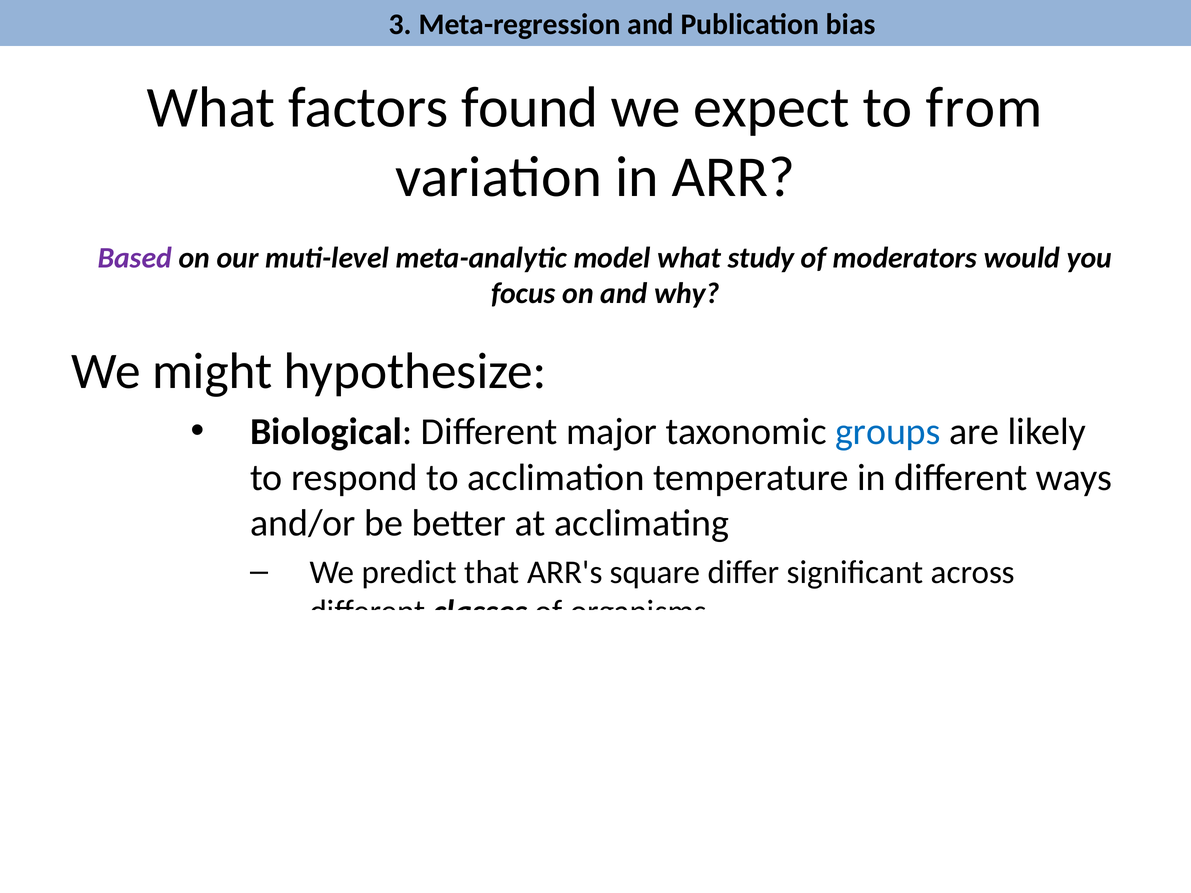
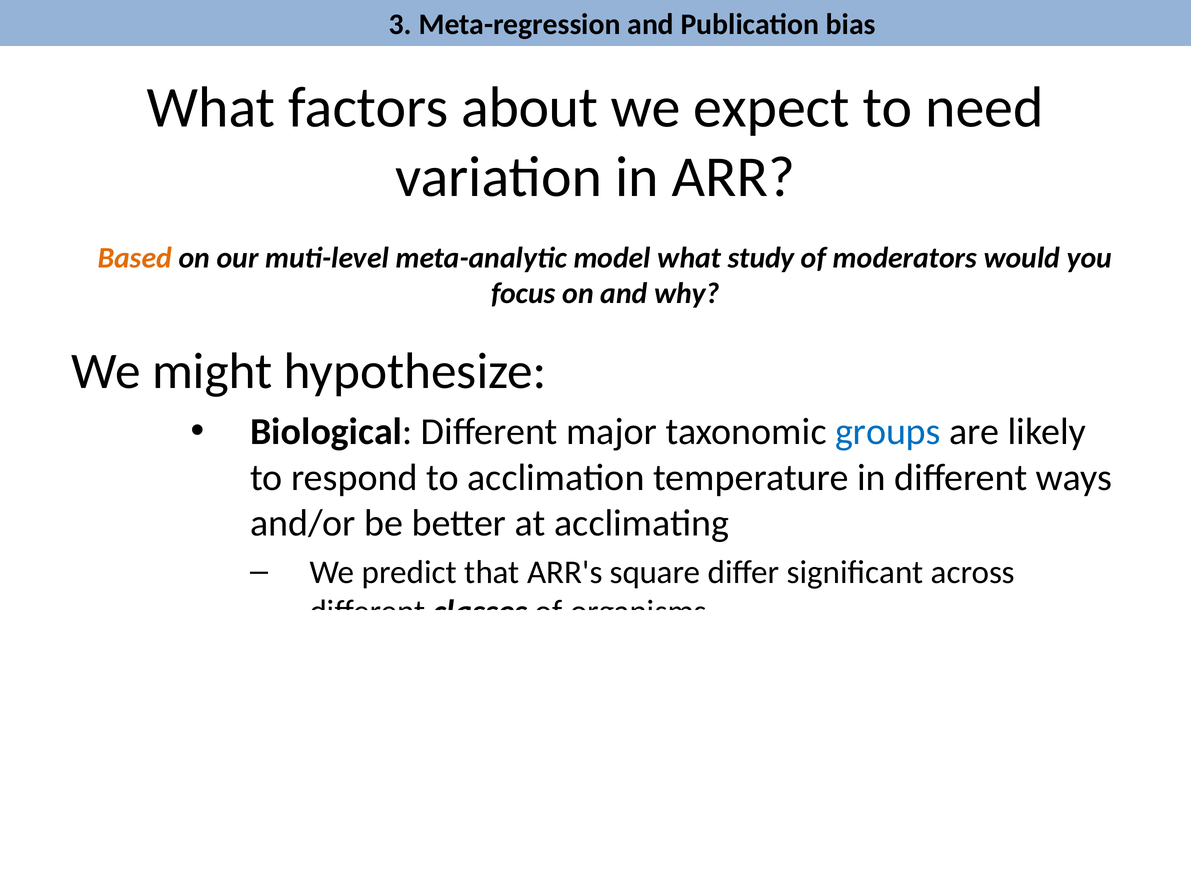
found: found -> about (530, 108)
from: from -> need (984, 108)
Based colour: purple -> orange (135, 258)
